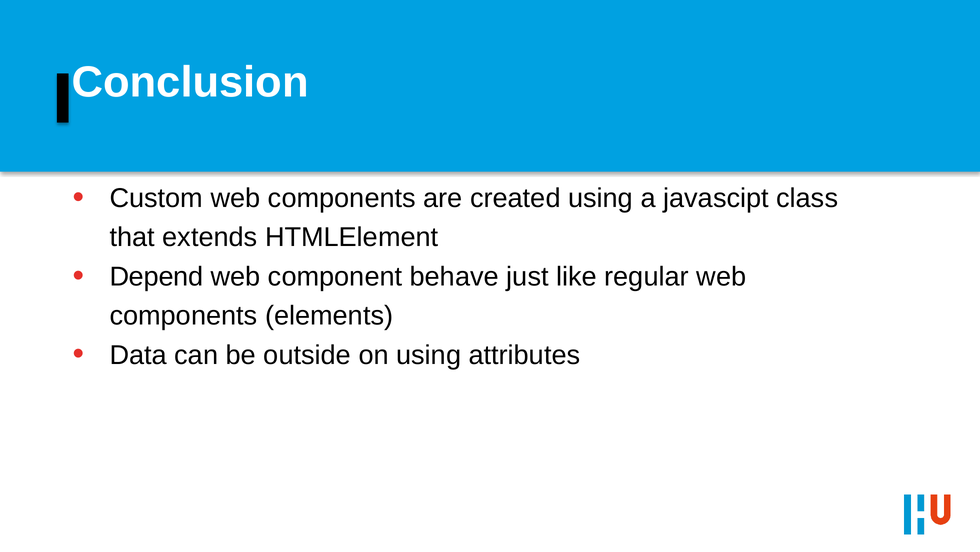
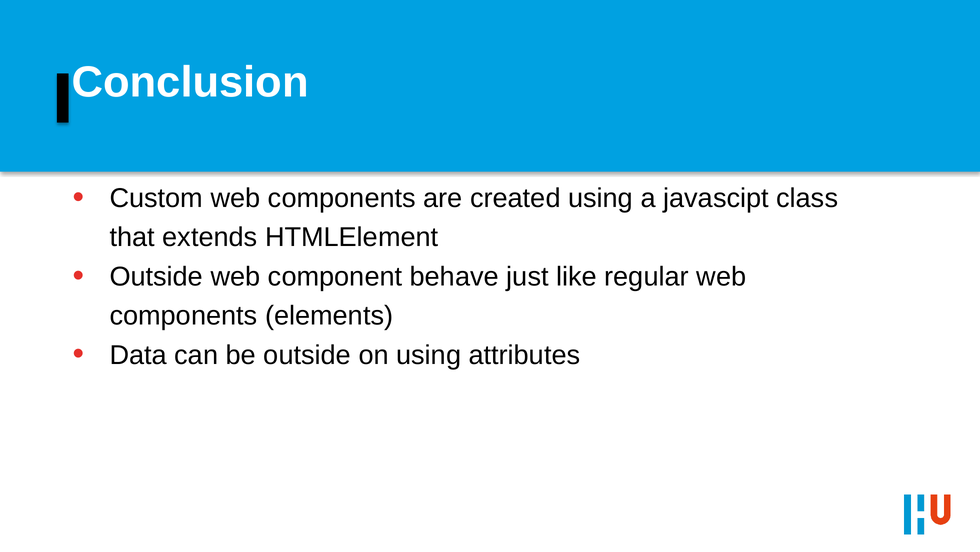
Depend: Depend -> Outside (156, 276)
